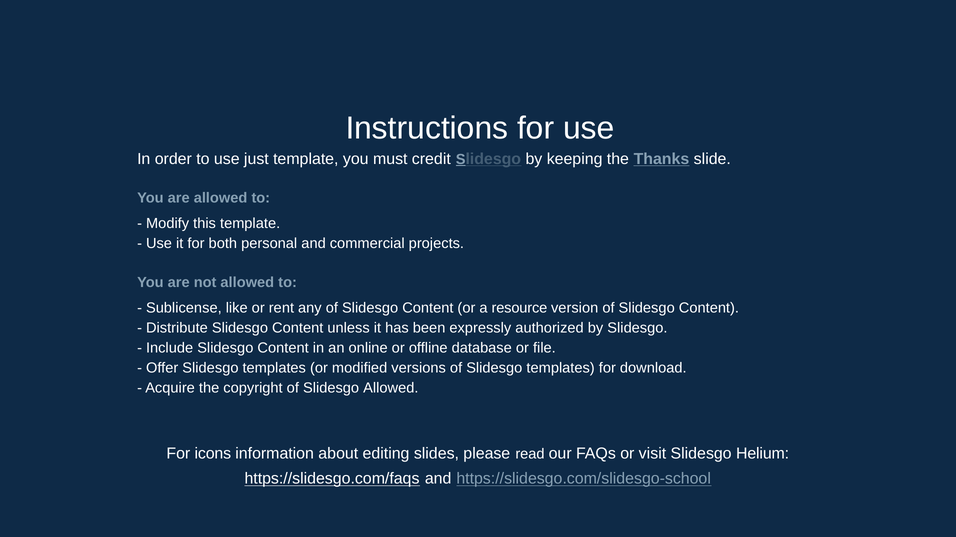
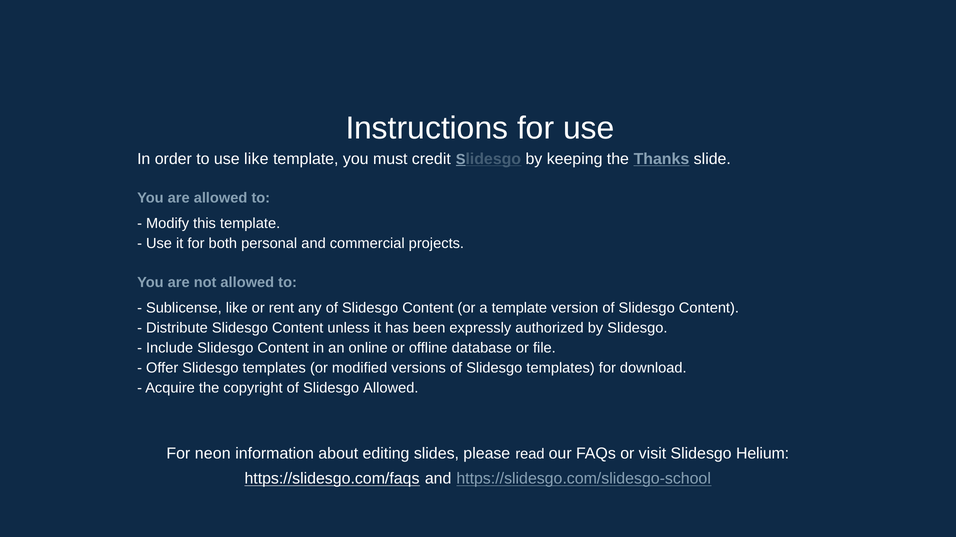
use just: just -> like (256, 159)
a resource: resource -> template (519, 308)
icons: icons -> neon (213, 454)
